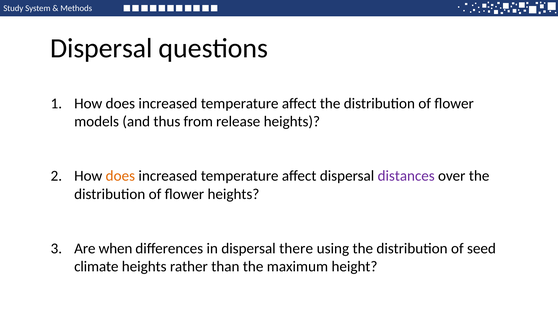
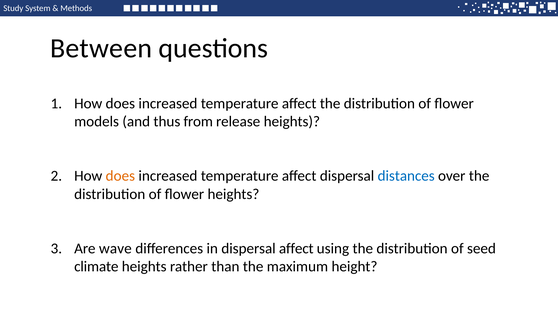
Dispersal: Dispersal -> Between (101, 48)
distances colour: purple -> blue (406, 176)
when: when -> wave (115, 248)
dispersal there: there -> affect (296, 248)
